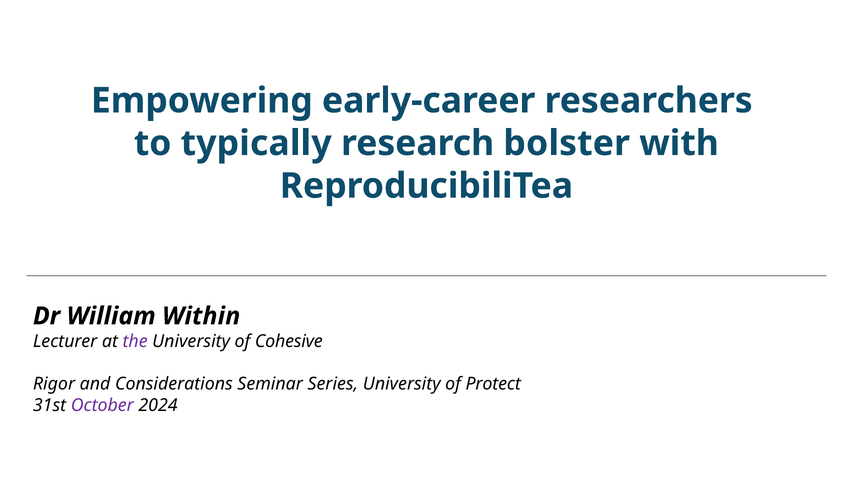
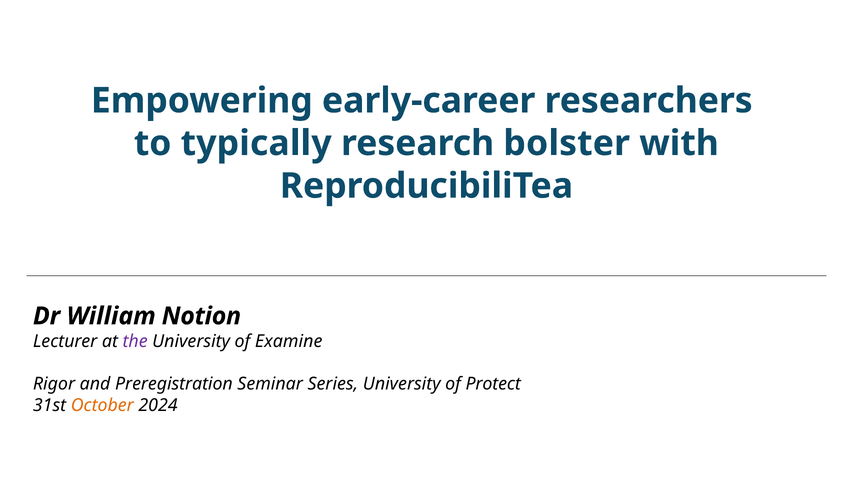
Within: Within -> Notion (201, 316)
Cohesive: Cohesive -> Examine (289, 341)
Considerations: Considerations -> Preregistration (174, 384)
October colour: purple -> orange (102, 405)
